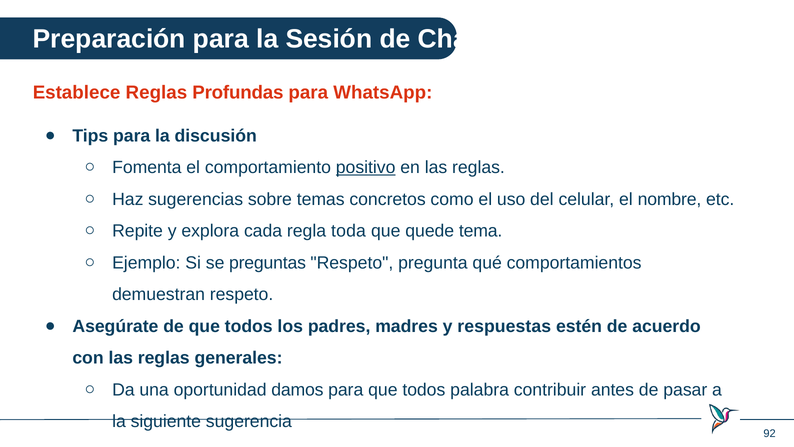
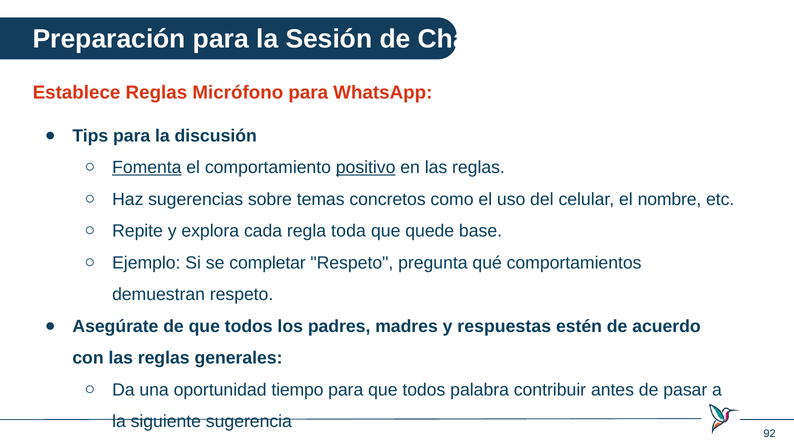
Profundas: Profundas -> Micrófono (238, 92)
Fomenta underline: none -> present (147, 167)
tema: tema -> base (481, 231)
preguntas: preguntas -> completar (268, 263)
damos: damos -> tiempo (297, 390)
